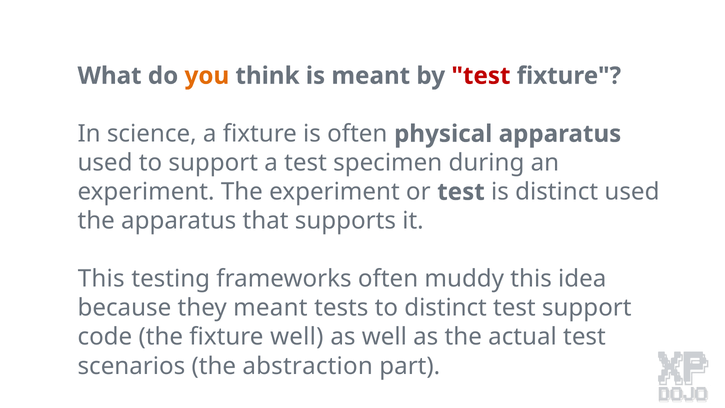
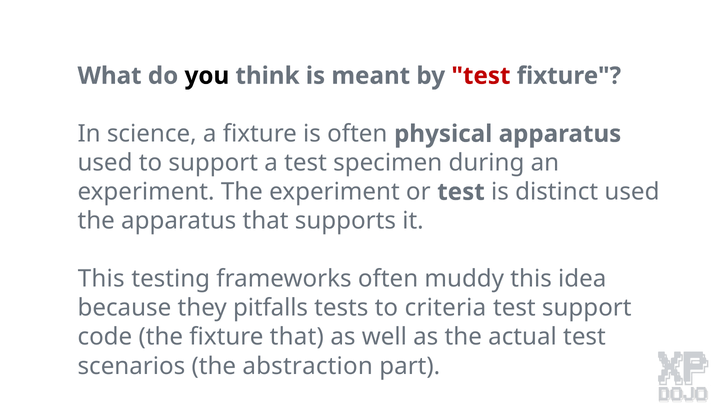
you colour: orange -> black (207, 76)
they meant: meant -> pitfalls (271, 308)
to distinct: distinct -> criteria (445, 308)
fixture well: well -> that (297, 337)
